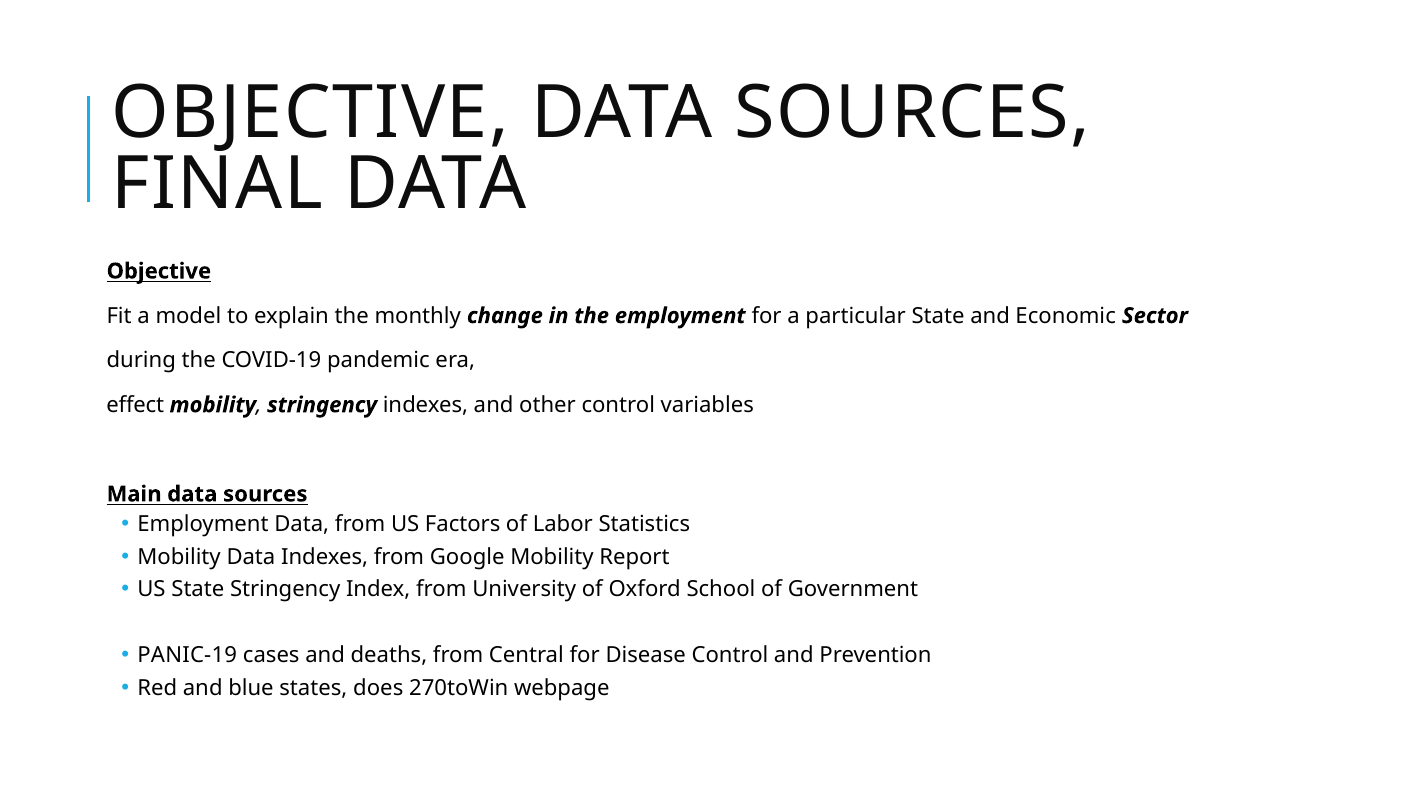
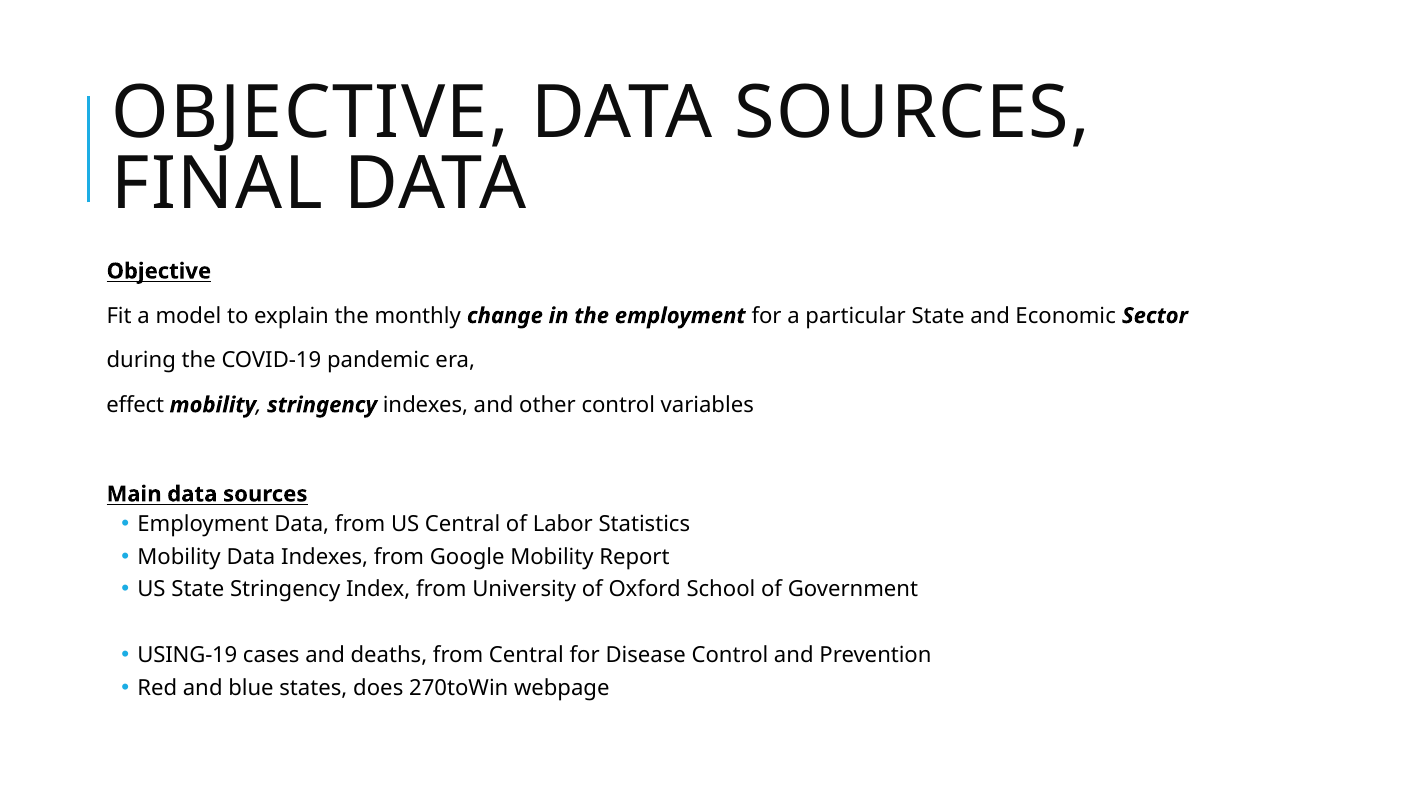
US Factors: Factors -> Central (463, 524)
PANIC-19: PANIC-19 -> USING-19 (187, 655)
